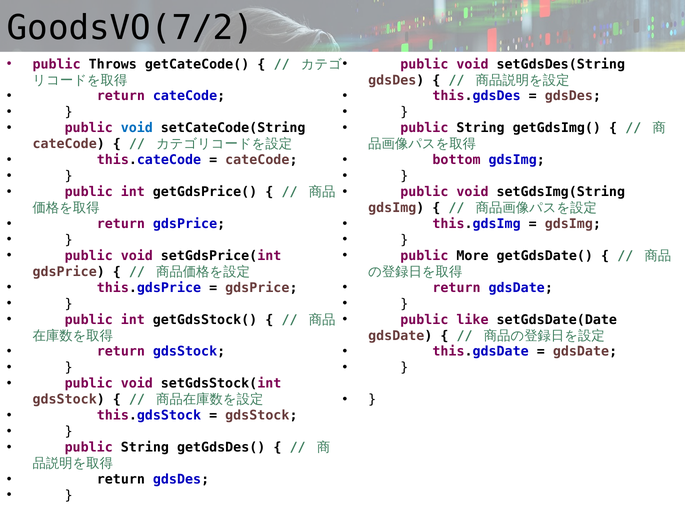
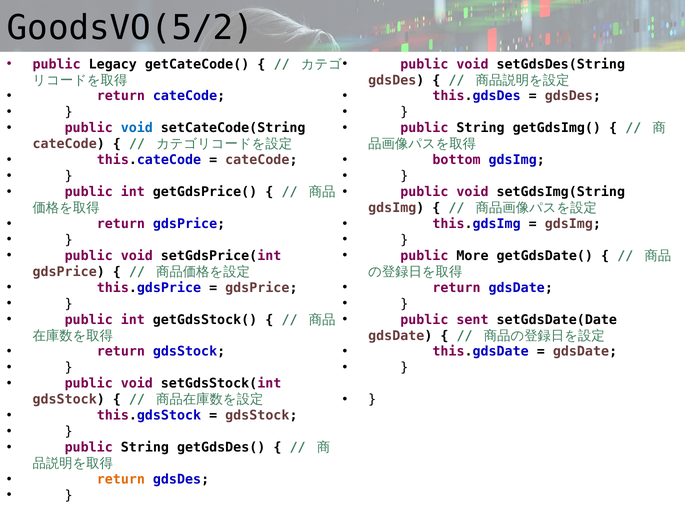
GoodsVO(7/2: GoodsVO(7/2 -> GoodsVO(5/2 (130, 28)
Throws: Throws -> Legacy (113, 64)
like: like -> sent (472, 320)
return colour: black -> orange (121, 480)
